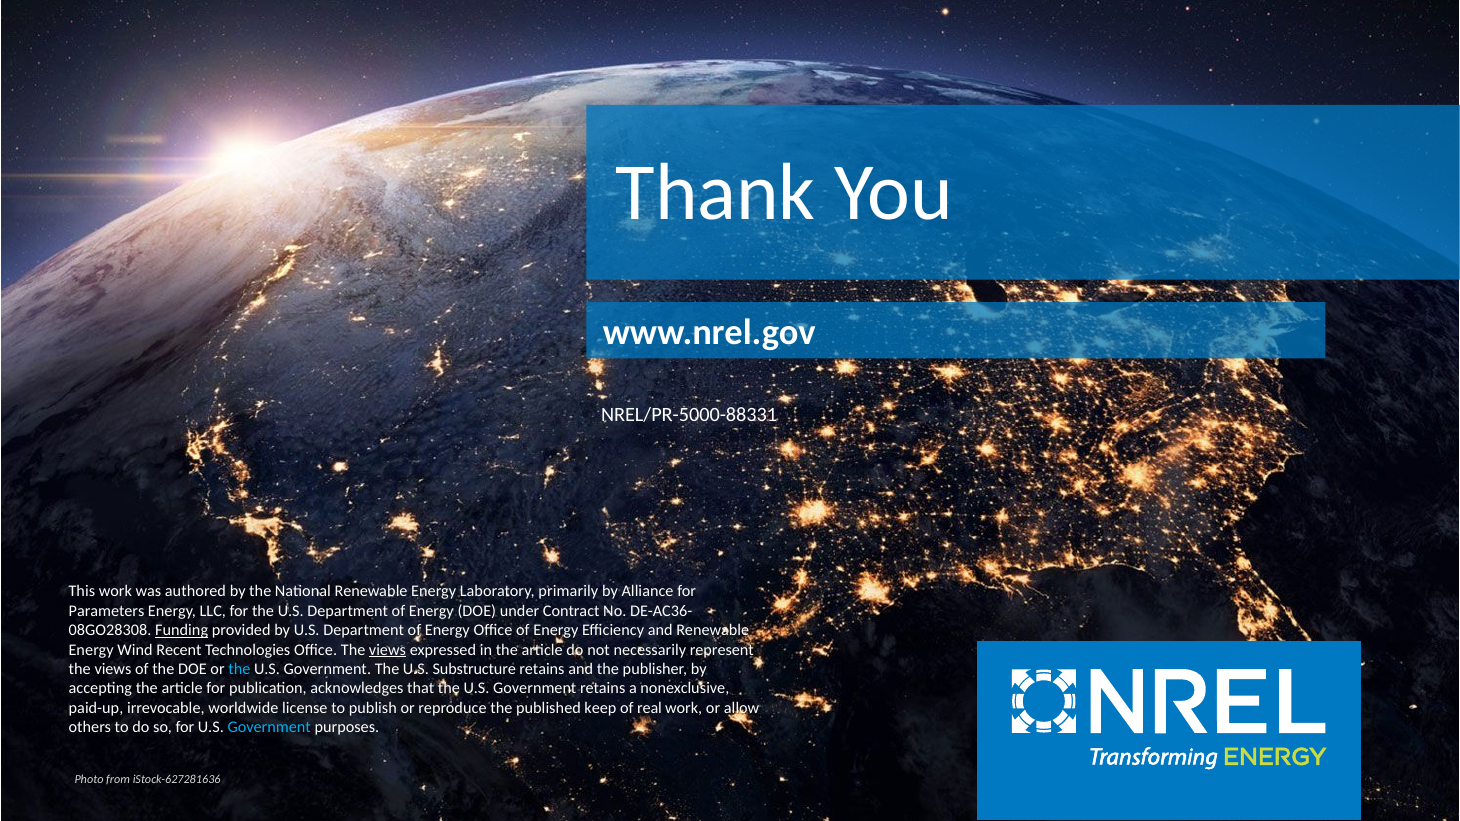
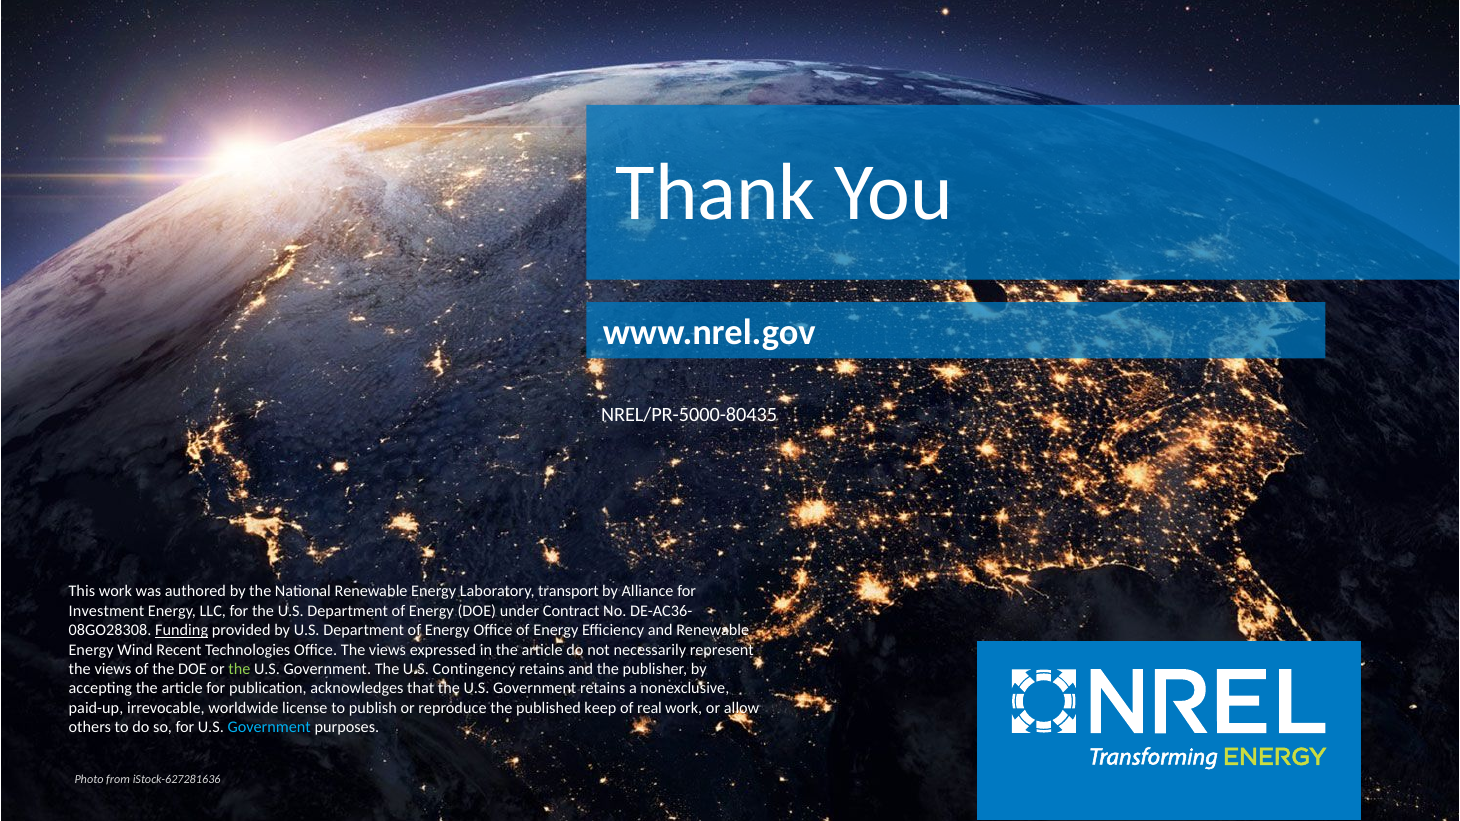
NREL/PR-5000-88331: NREL/PR-5000-88331 -> NREL/PR-5000-80435 (689, 415)
primarily: primarily -> transport (568, 592)
Parameters: Parameters -> Investment (107, 611)
views underline: present -> none (387, 650)
the colour: light blue -> light green (239, 669)
Substructure: Substructure -> Contingency (474, 669)
